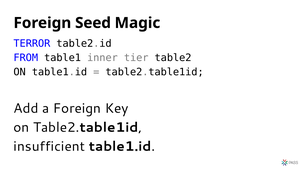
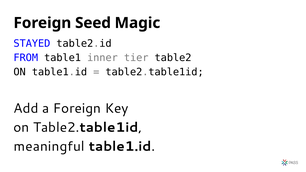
TERROR: TERROR -> STAYED (32, 44)
insufficient: insufficient -> meaningful (49, 146)
